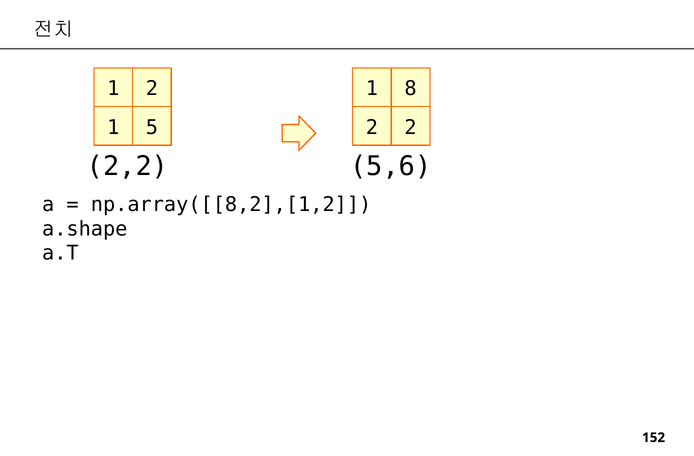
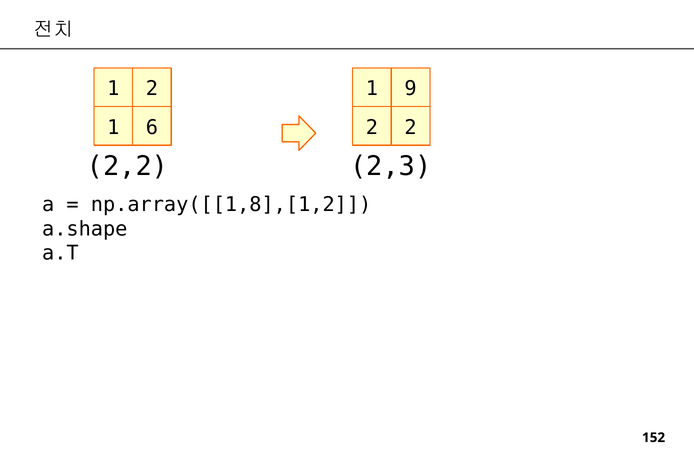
8: 8 -> 9 (411, 89)
5: 5 -> 6 (152, 127)
5,6: 5,6 -> 2,3 (391, 166)
np.array([[8,2],[1,2: np.array([[8,2],[1,2 -> np.array([[1,8],[1,2 (231, 205)
